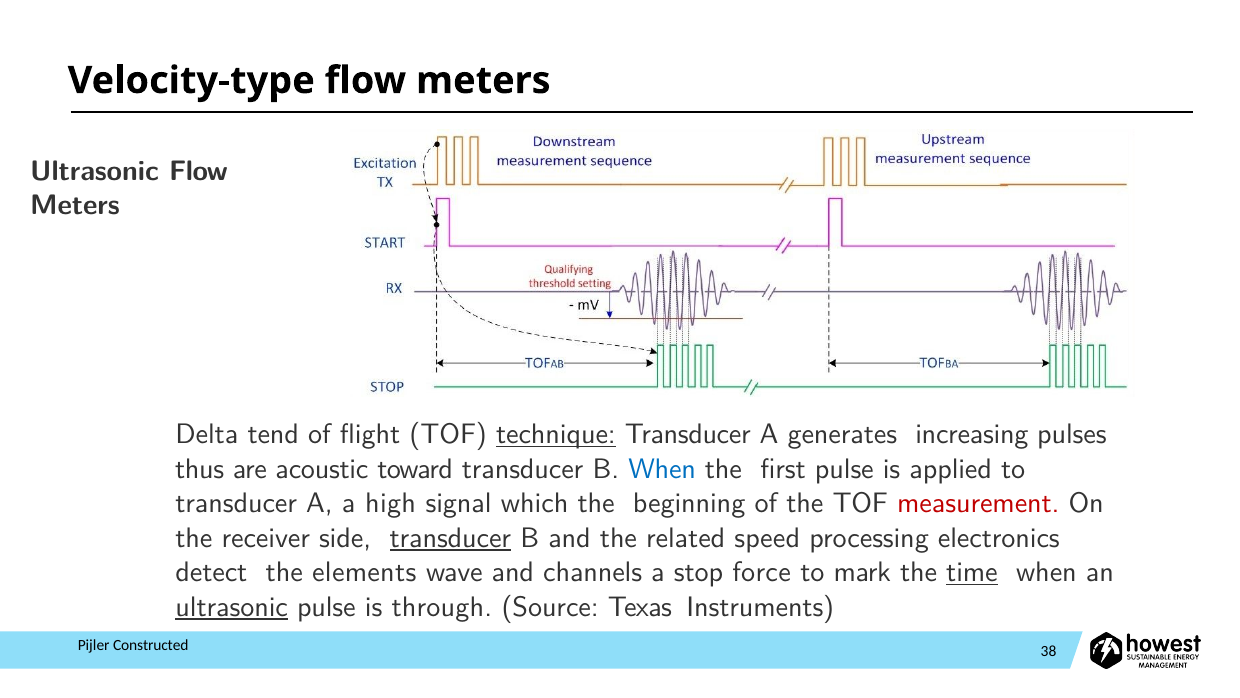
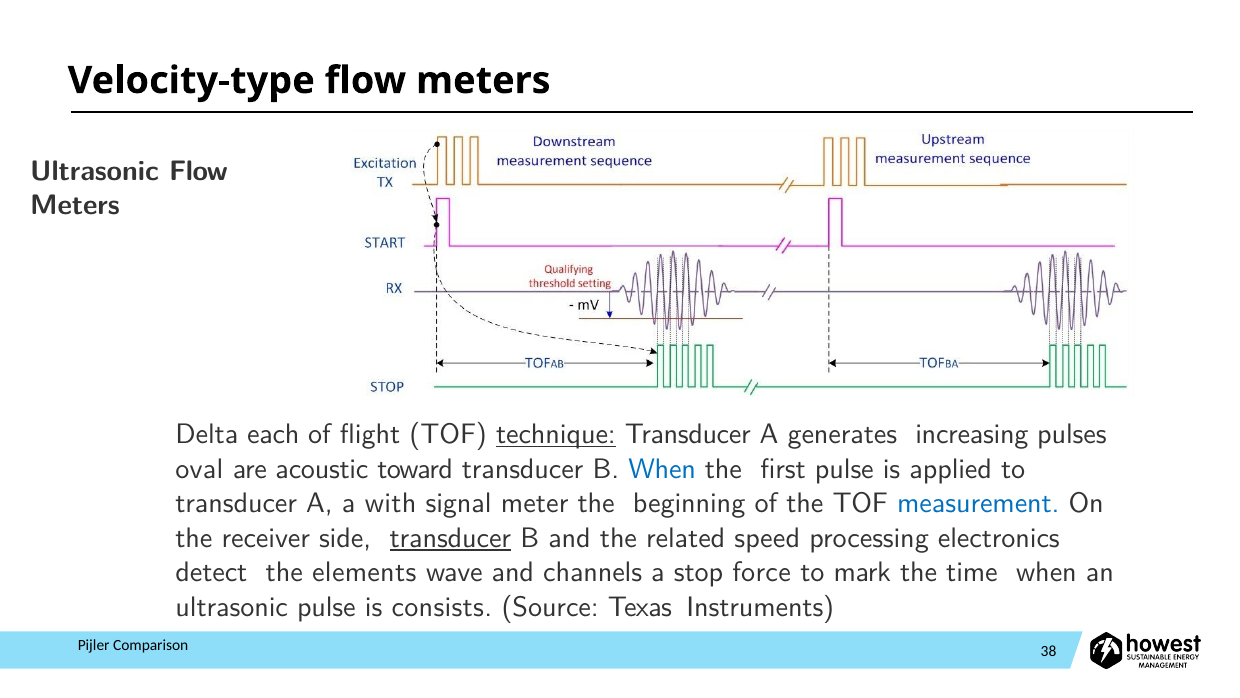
tend: tend -> each (273, 434)
thus: thus -> oval (199, 469)
high: high -> with (391, 503)
which: which -> meter (535, 503)
measurement colour: red -> blue (978, 503)
time underline: present -> none (972, 572)
ultrasonic underline: present -> none (232, 606)
through: through -> consists (442, 606)
Constructed: Constructed -> Comparison (151, 644)
